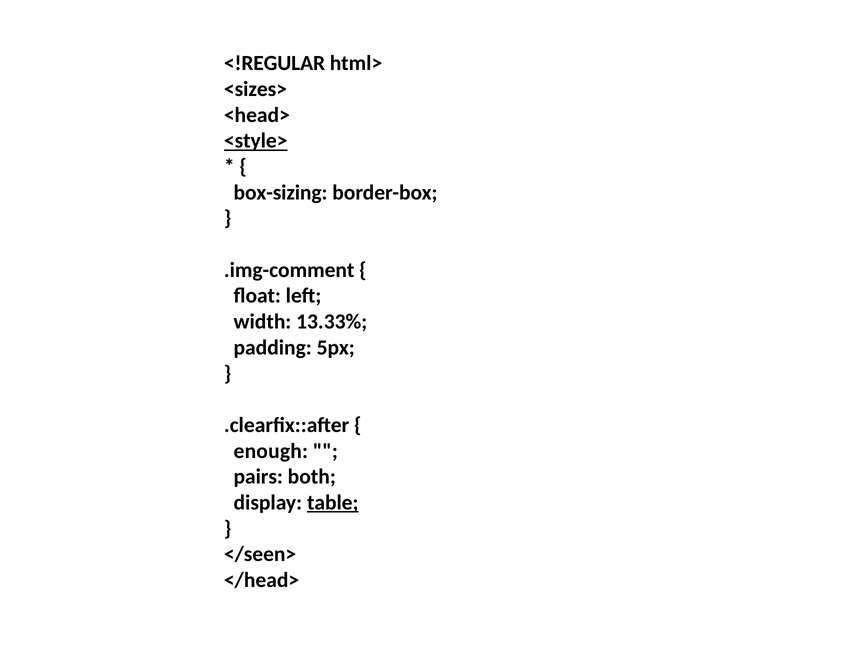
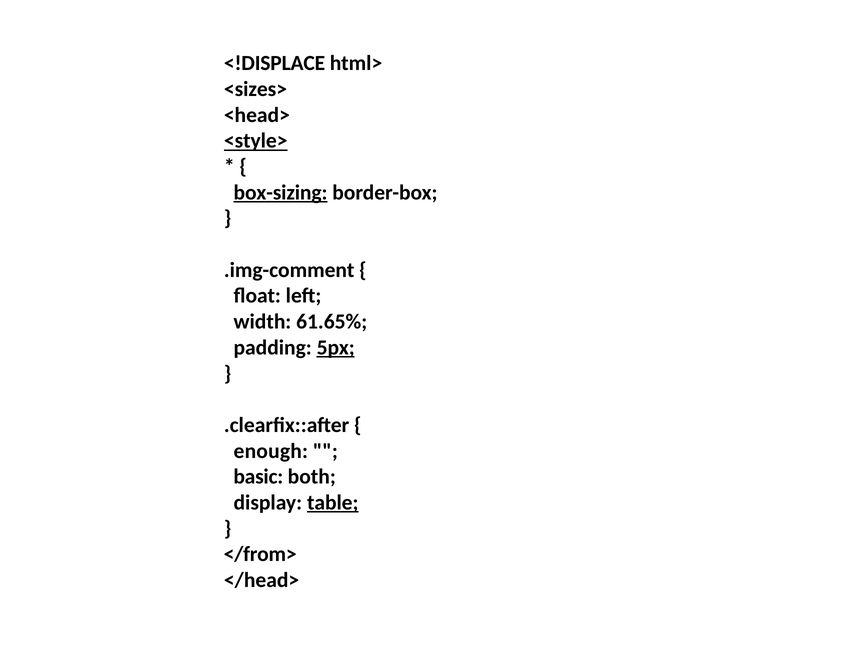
<!REGULAR: <!REGULAR -> <!DISPLACE (275, 63)
box-sizing underline: none -> present (281, 193)
13.33%: 13.33% -> 61.65% (332, 322)
5px underline: none -> present (336, 348)
pairs: pairs -> basic (258, 477)
</seen>: </seen> -> </from> (260, 555)
